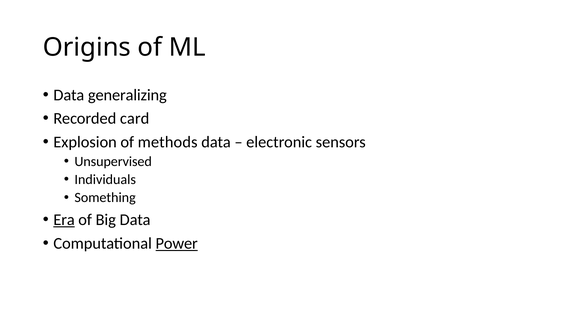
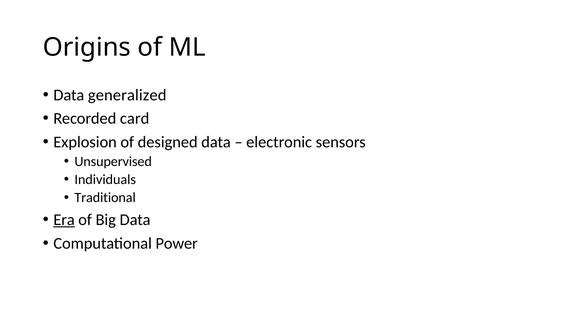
generalizing: generalizing -> generalized (127, 95)
methods: methods -> designed (168, 142)
Something: Something -> Traditional (105, 198)
Power underline: present -> none (177, 244)
